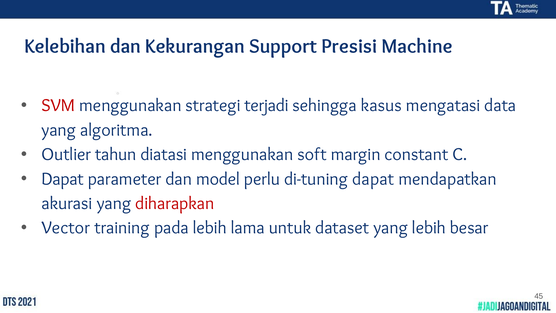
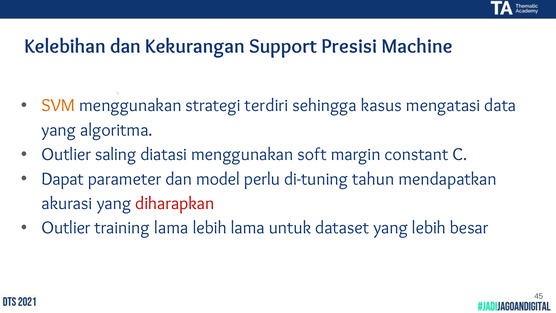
SVM colour: red -> orange (58, 105)
terjadi: terjadi -> terdiri (266, 105)
tahun: tahun -> saling (116, 154)
di-tuning dapat: dapat -> tahun (373, 179)
Vector: Vector -> Outlier (66, 228)
training pada: pada -> lama (171, 228)
